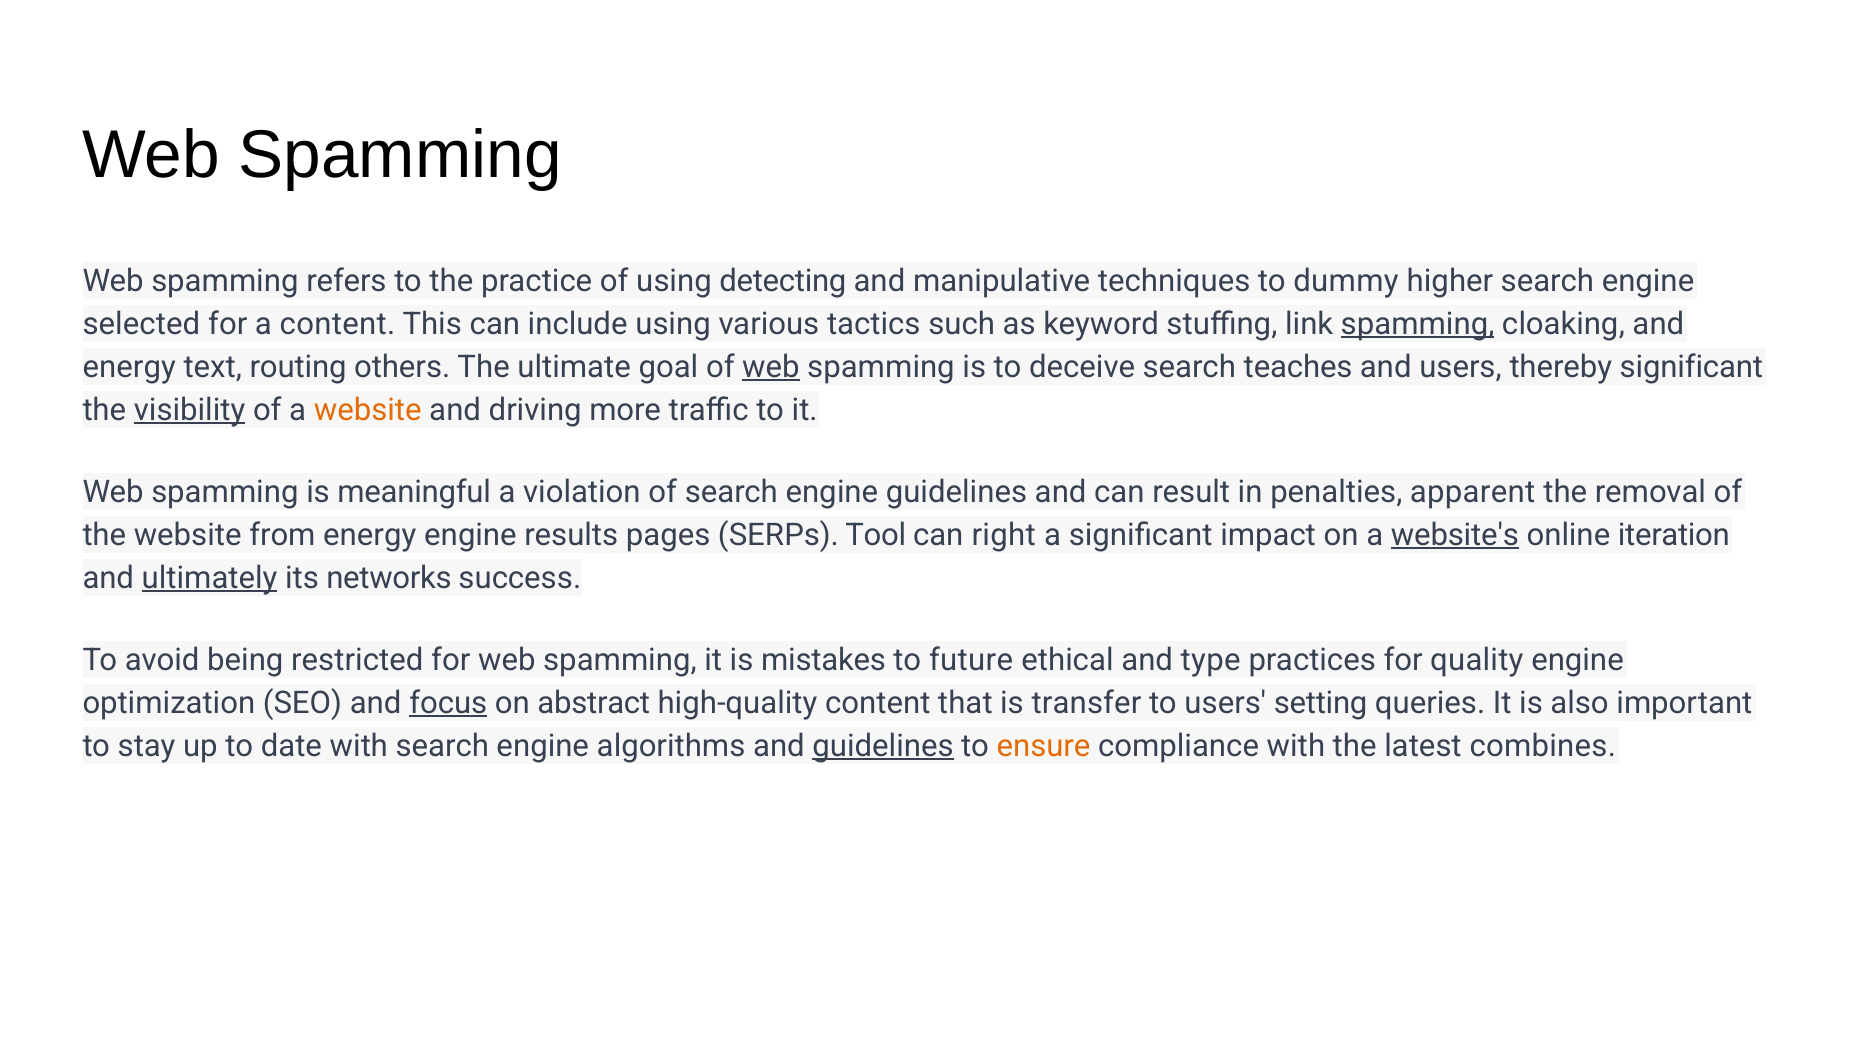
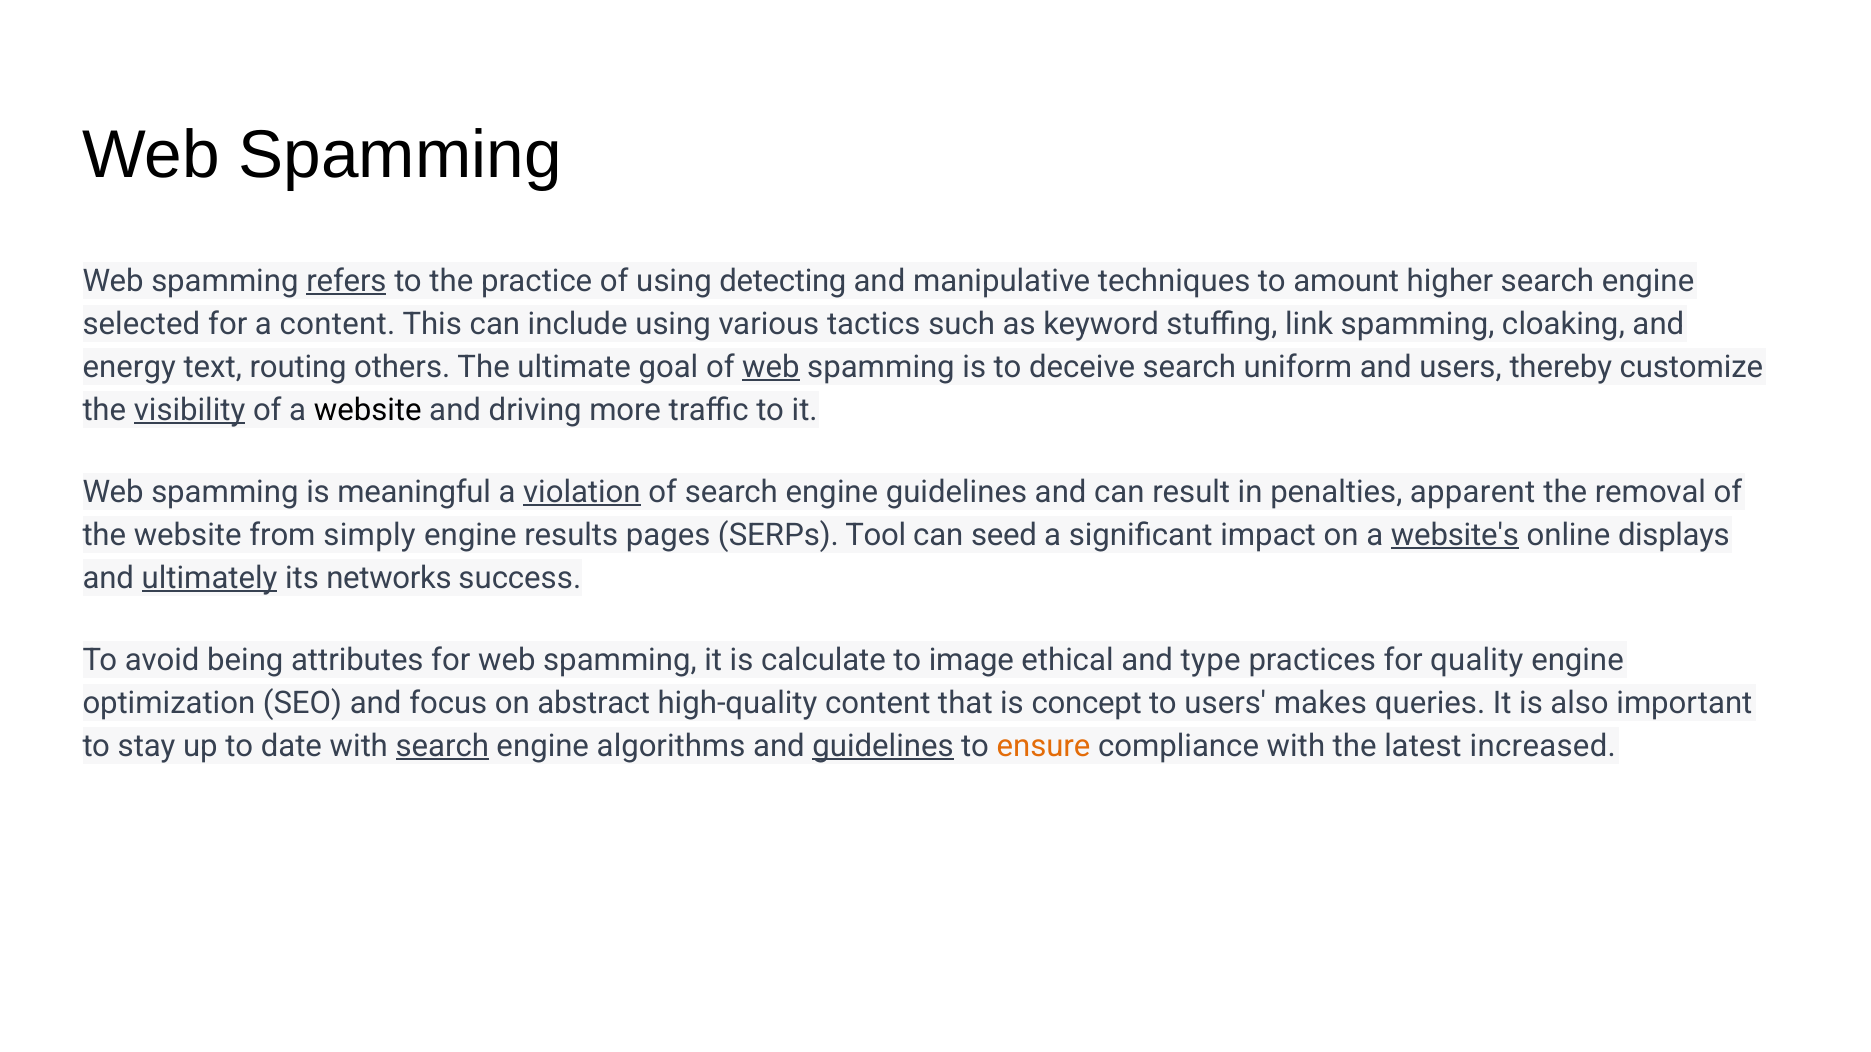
refers underline: none -> present (346, 281)
dummy: dummy -> amount (1346, 281)
spamming underline: present -> none (1418, 324)
teaches: teaches -> uniform (1298, 367)
thereby significant: significant -> customize (1691, 367)
website colour: orange -> black (368, 410)
violation underline: none -> present (582, 492)
from energy: energy -> simply (370, 535)
right: right -> seed (1004, 535)
iteration: iteration -> displays (1674, 535)
restricted: restricted -> attributes (357, 660)
mistakes: mistakes -> calculate (823, 660)
future: future -> image (971, 660)
focus underline: present -> none (448, 703)
transfer: transfer -> concept (1087, 703)
setting: setting -> makes (1320, 703)
search underline: none -> present (442, 746)
combines: combines -> increased (1543, 746)
